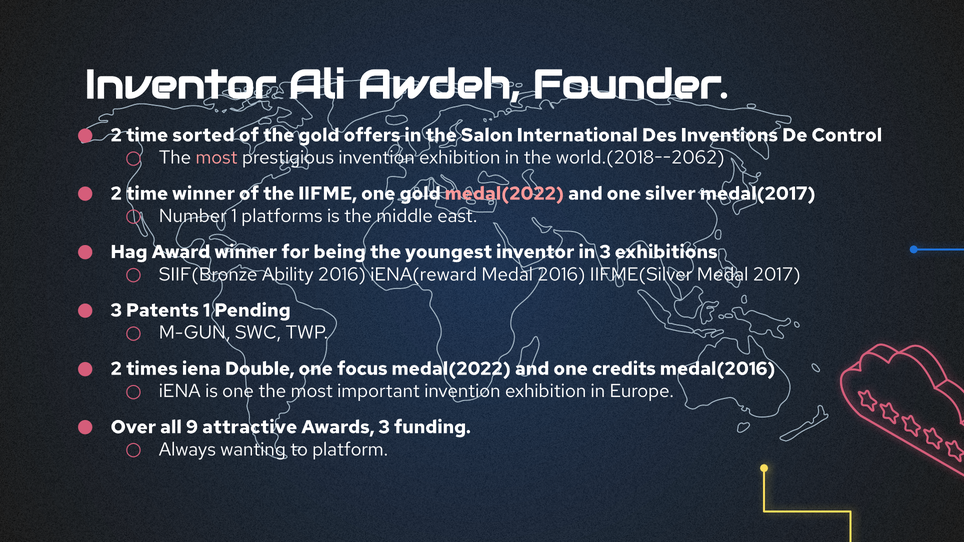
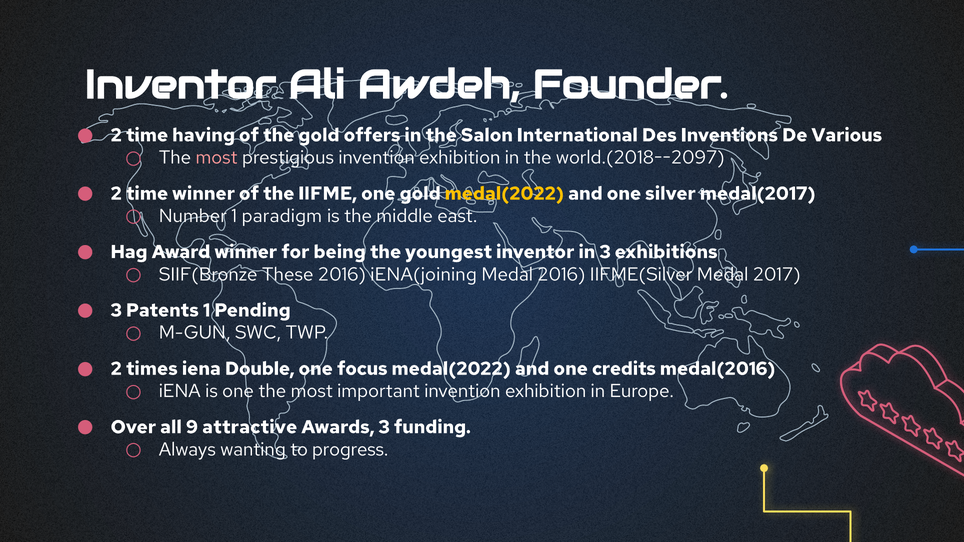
sorted: sorted -> having (204, 135)
Control: Control -> Various (847, 135)
world.(2018--2062: world.(2018--2062 -> world.(2018--2097 (640, 158)
medal(2022 colour: pink -> yellow (504, 194)
platforms: platforms -> paradigm (282, 216)
Ability: Ability -> These (288, 275)
iENA(reward: iENA(reward -> iENA(joining (424, 275)
platform: platform -> progress (350, 450)
